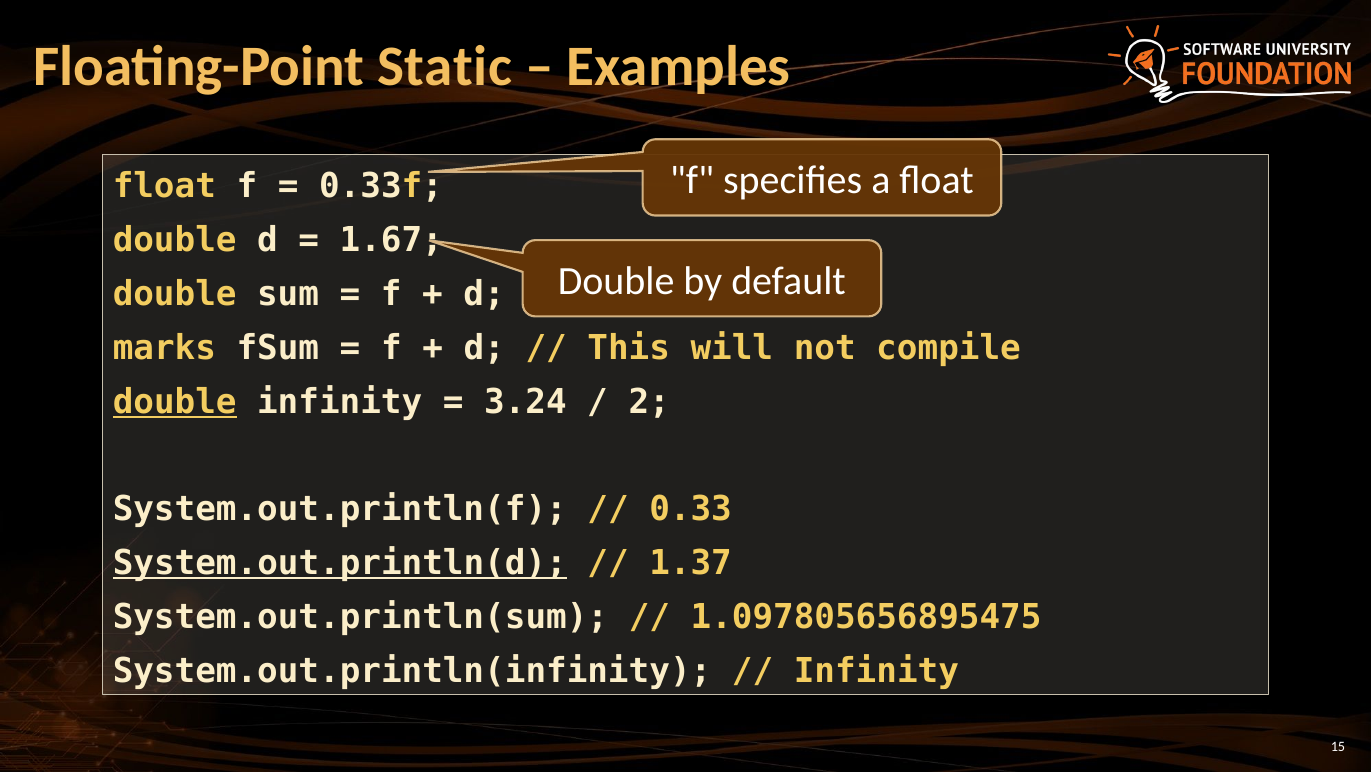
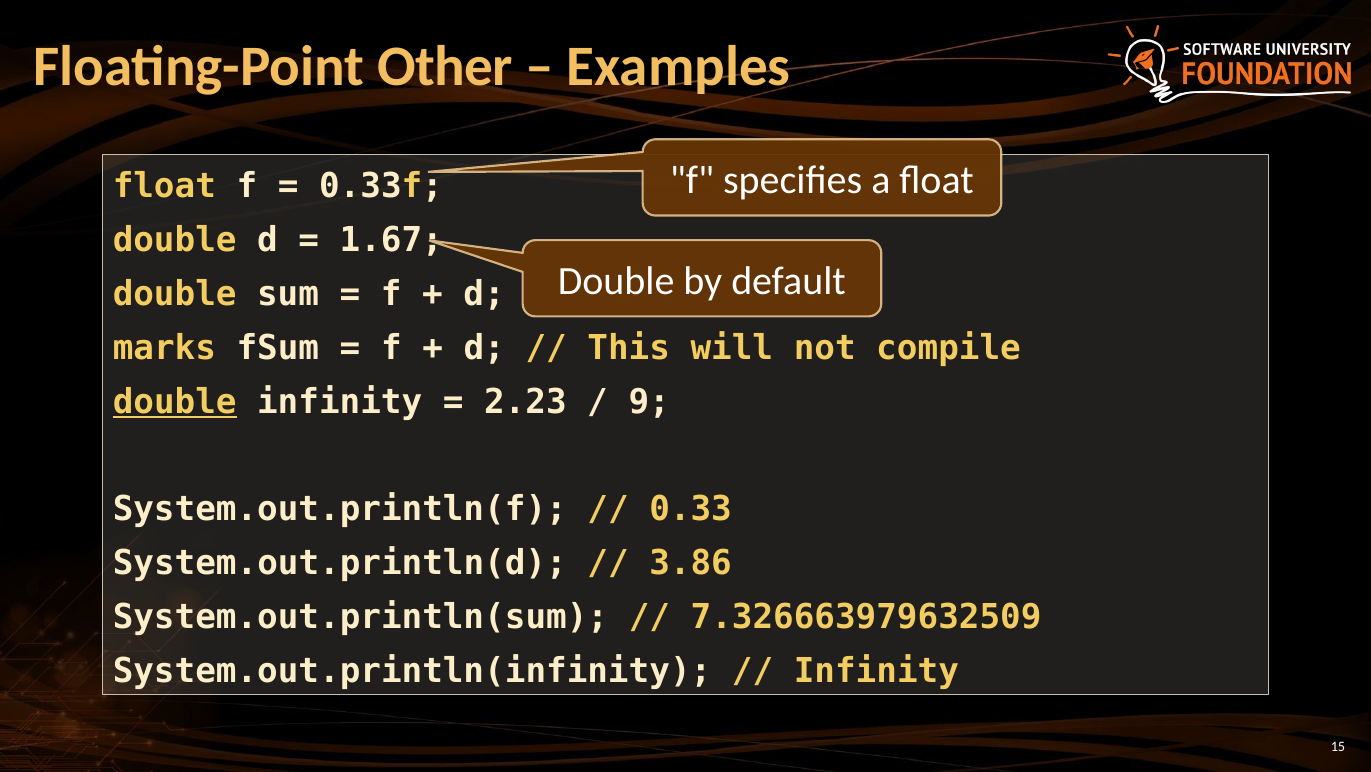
Static: Static -> Other (445, 67)
3.24: 3.24 -> 2.23 (525, 402)
2: 2 -> 9 (649, 402)
System.out.println(d underline: present -> none (340, 563)
1.37: 1.37 -> 3.86 (691, 563)
1.097805656895475: 1.097805656895475 -> 7.326663979632509 (866, 617)
